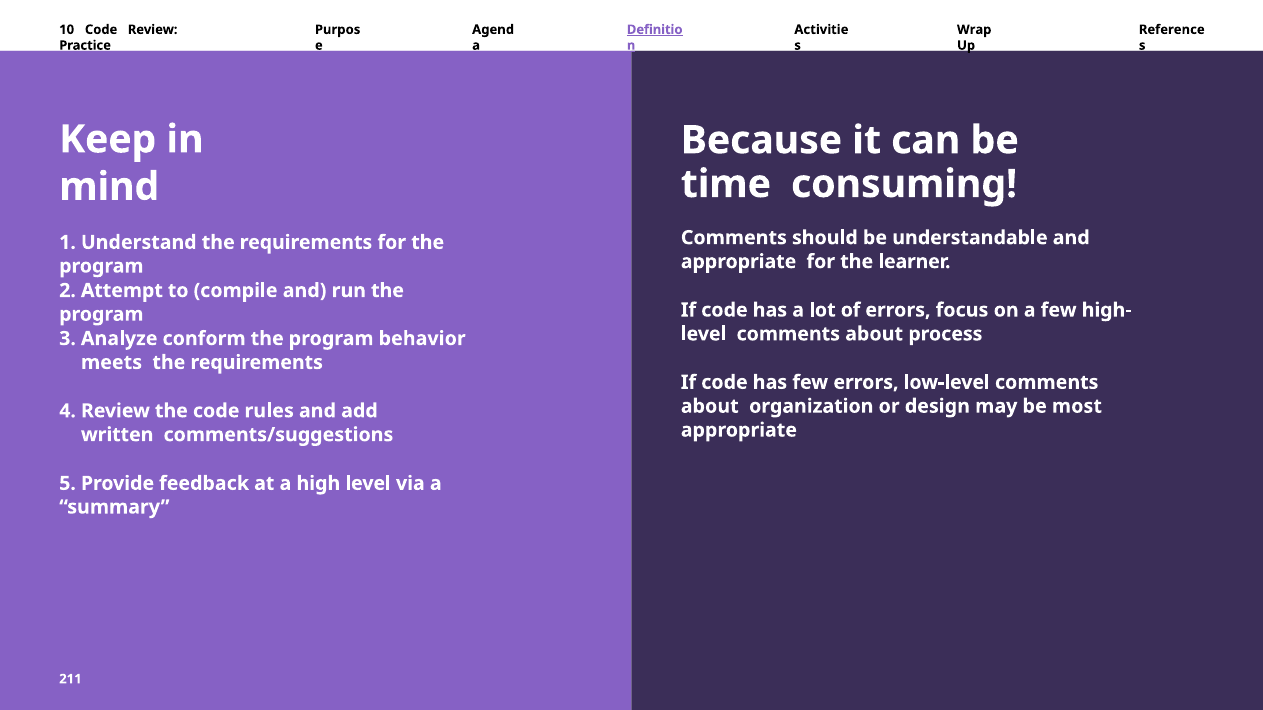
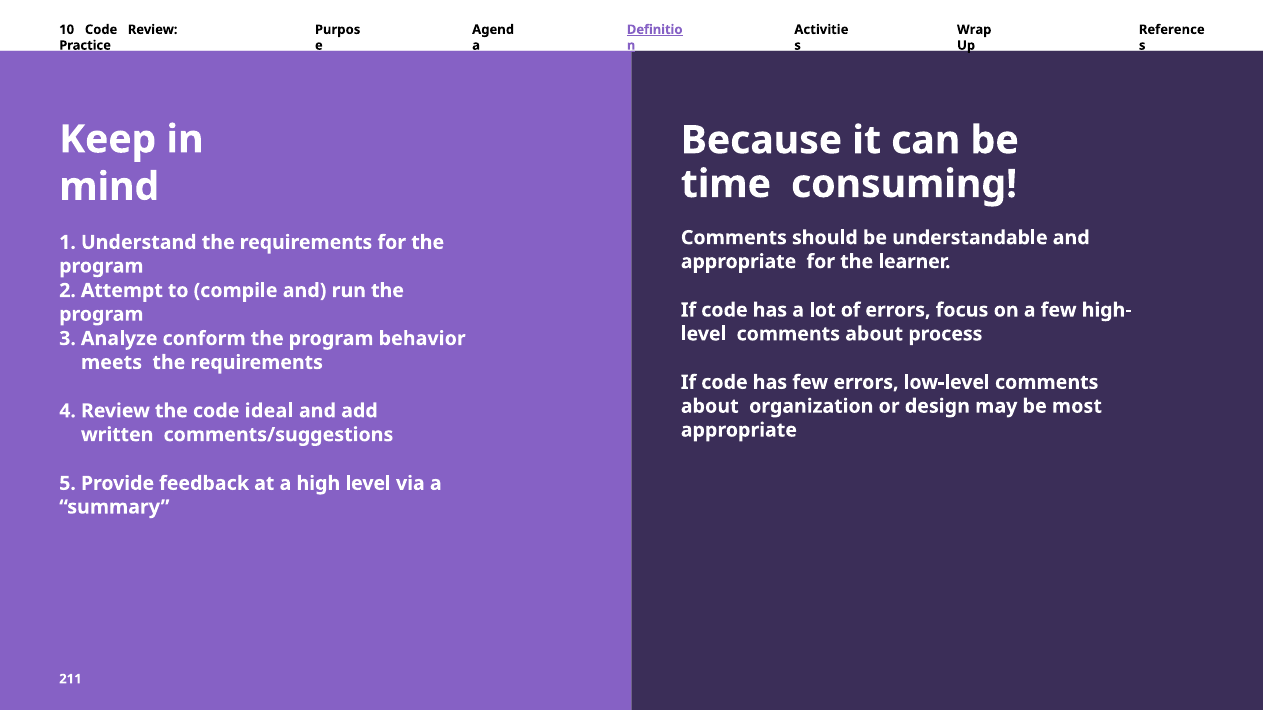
rules: rules -> ideal (269, 411)
